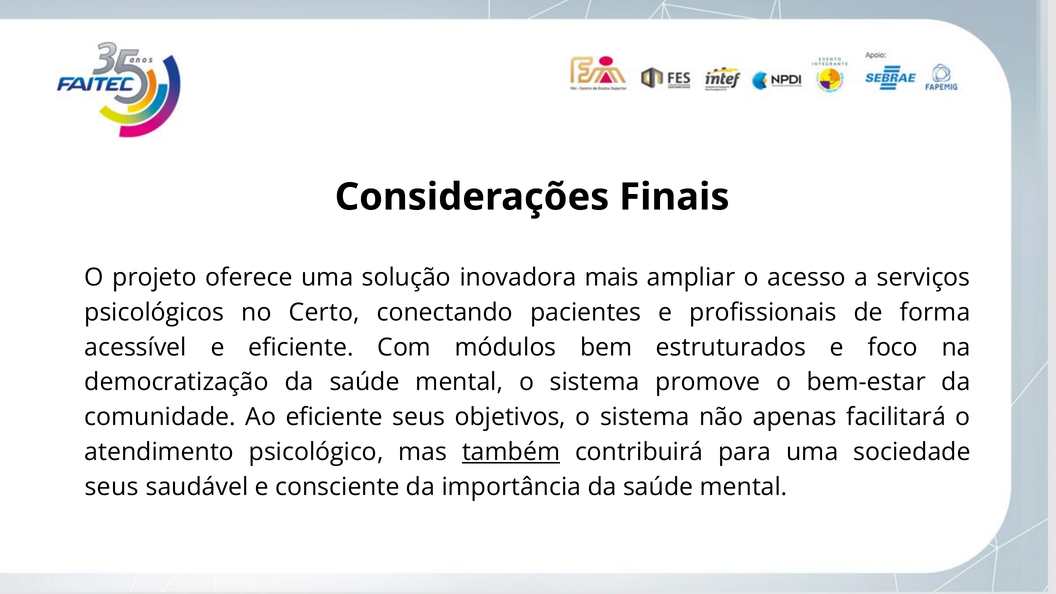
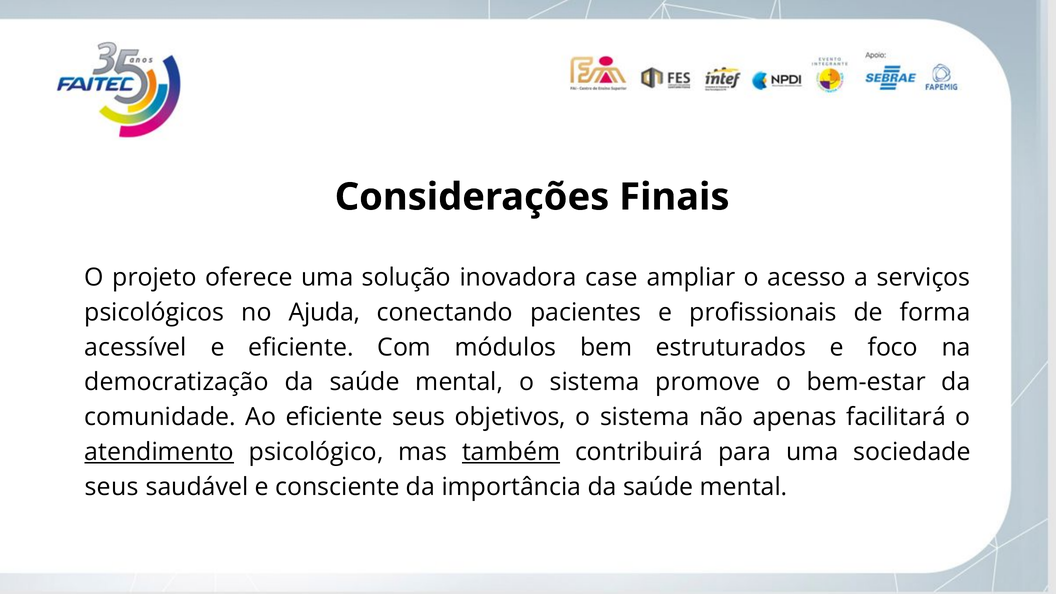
mais: mais -> case (611, 277)
Certo: Certo -> Ajuda (324, 312)
atendimento underline: none -> present (159, 452)
